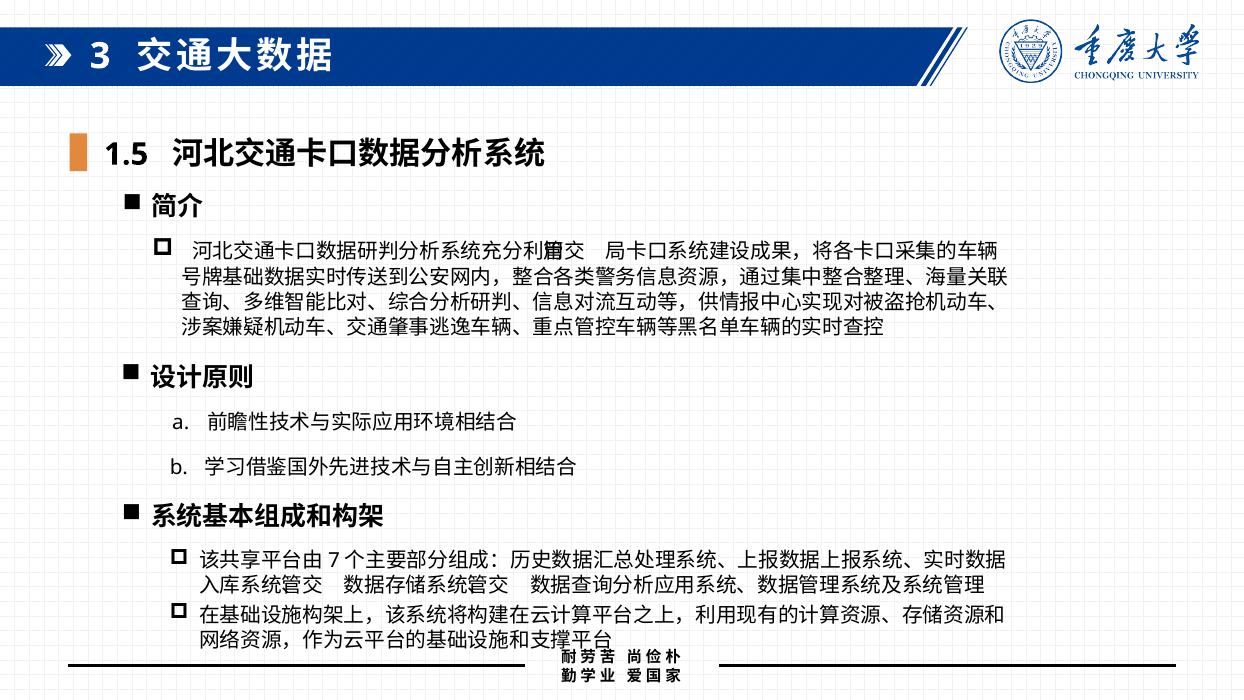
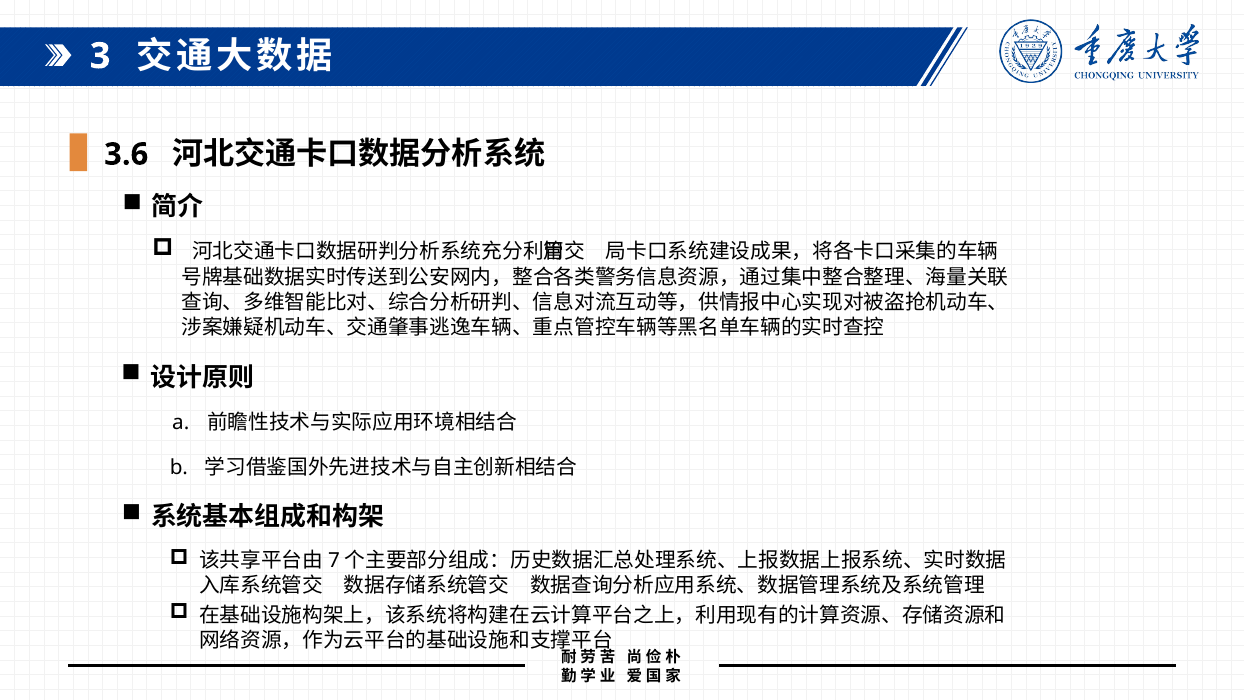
1.5: 1.5 -> 3.6 (126, 154)
